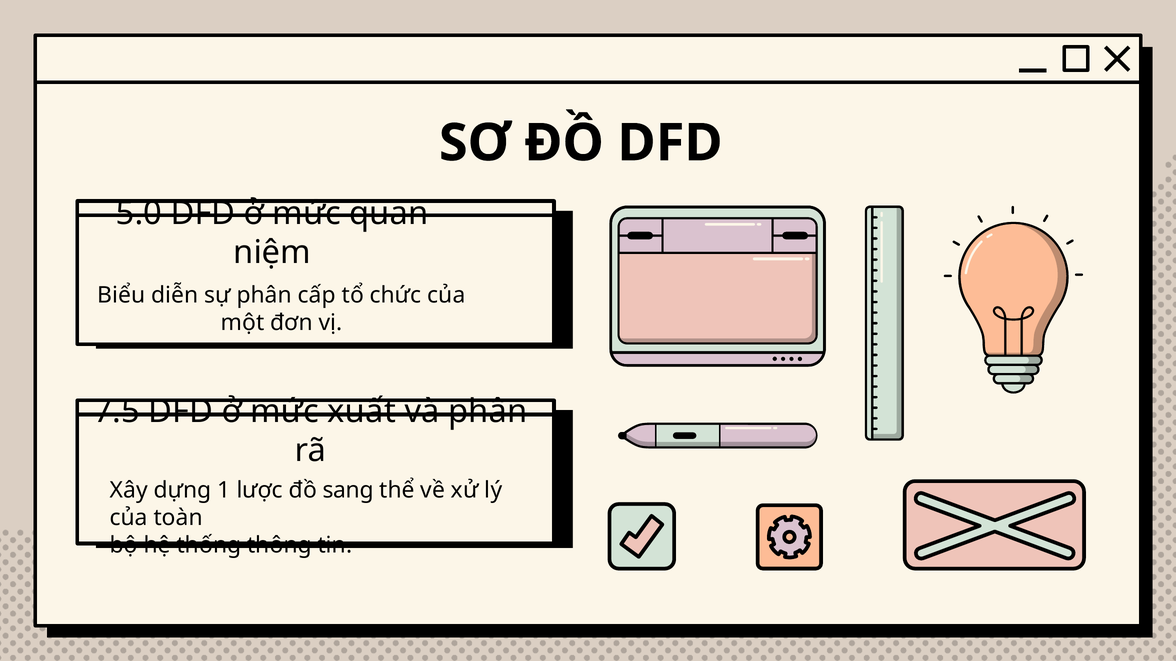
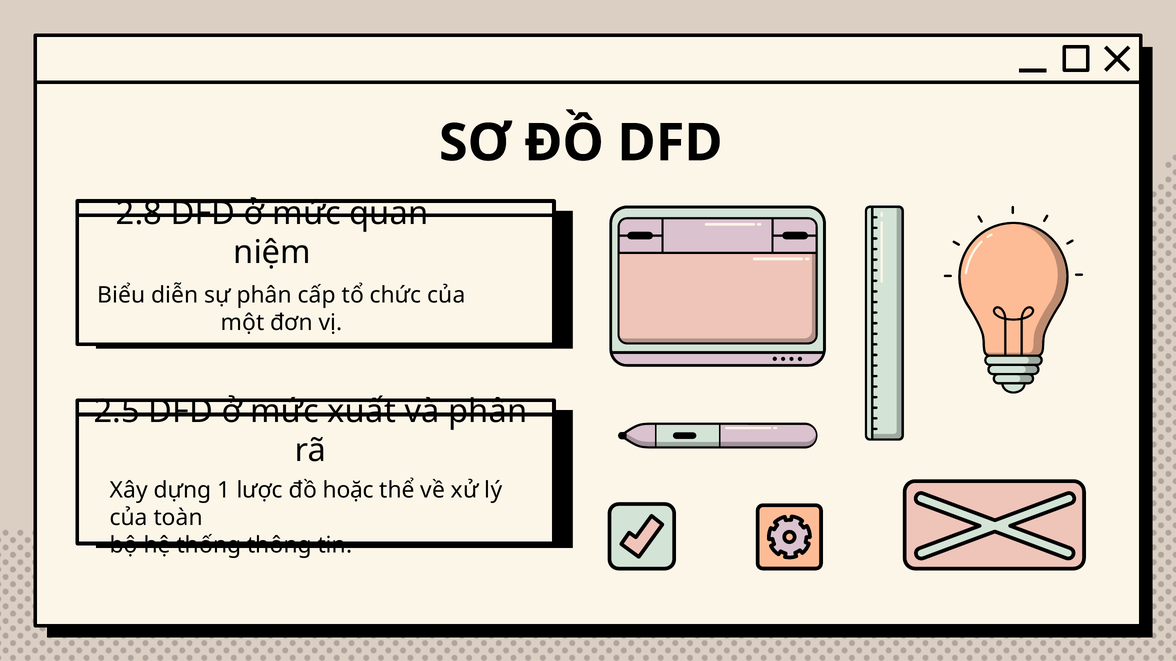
5.0: 5.0 -> 2.8 (139, 213)
7.5: 7.5 -> 2.5 (117, 412)
sang: sang -> hoặc (348, 491)
